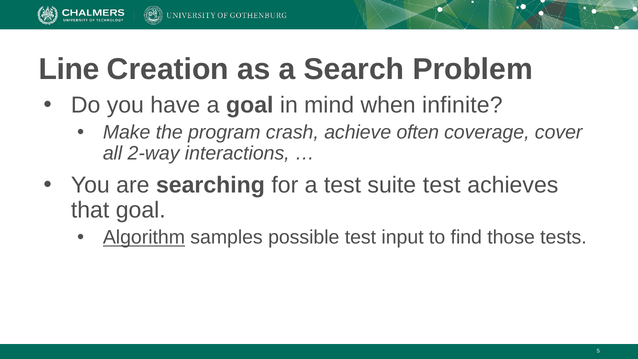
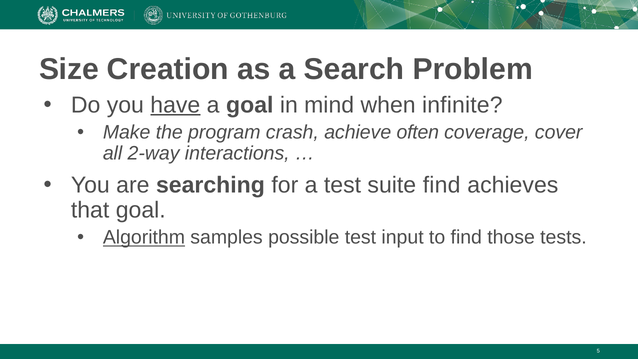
Line: Line -> Size (69, 69)
have underline: none -> present (175, 105)
suite test: test -> find (442, 185)
